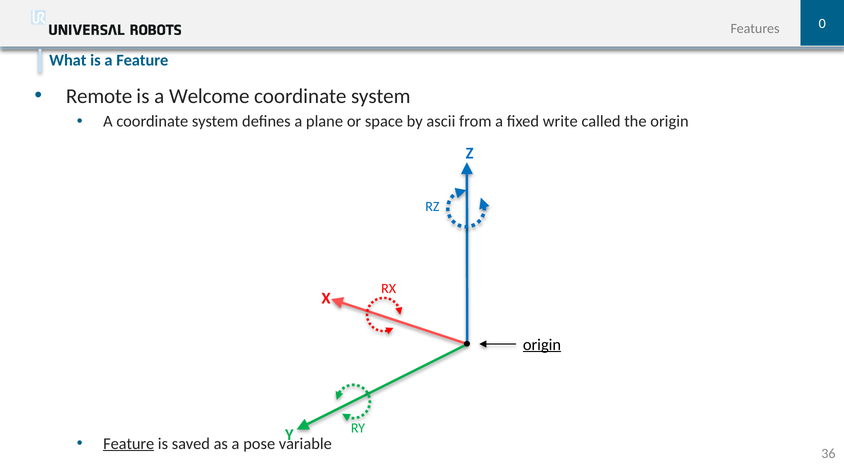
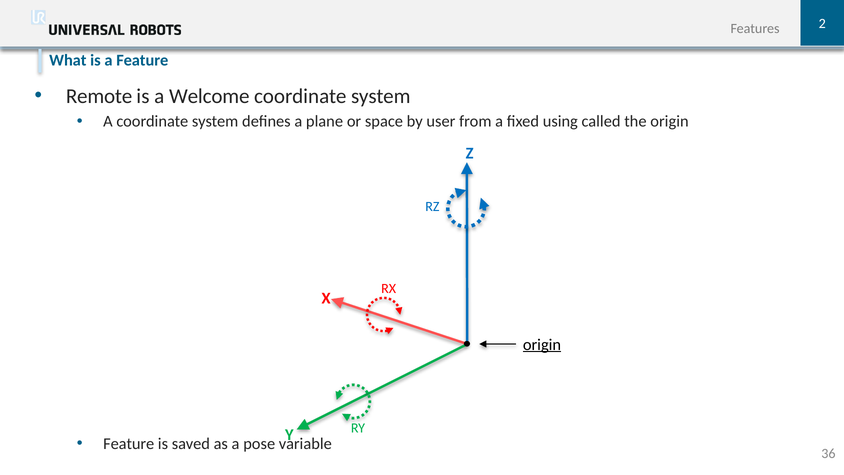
0: 0 -> 2 (822, 24)
ascii: ascii -> user (441, 122)
write: write -> using (560, 122)
Feature underline: present -> none (129, 443)
